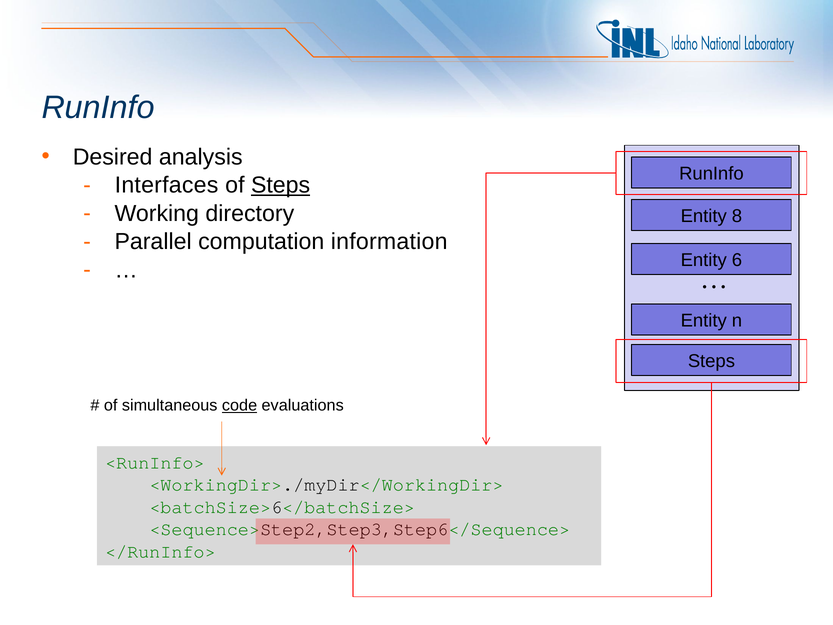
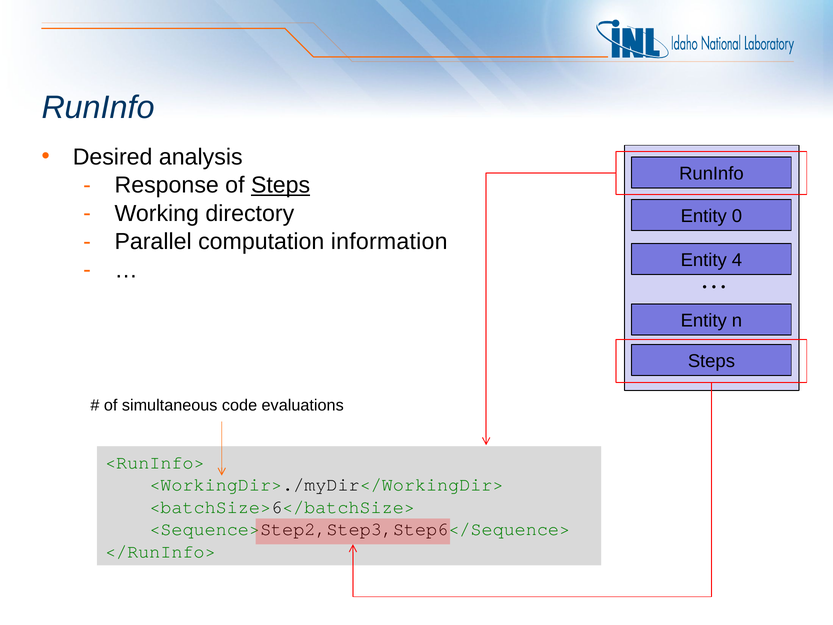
Interfaces: Interfaces -> Response (167, 185)
8: 8 -> 0 (737, 216)
6: 6 -> 4 (737, 260)
code underline: present -> none (240, 405)
